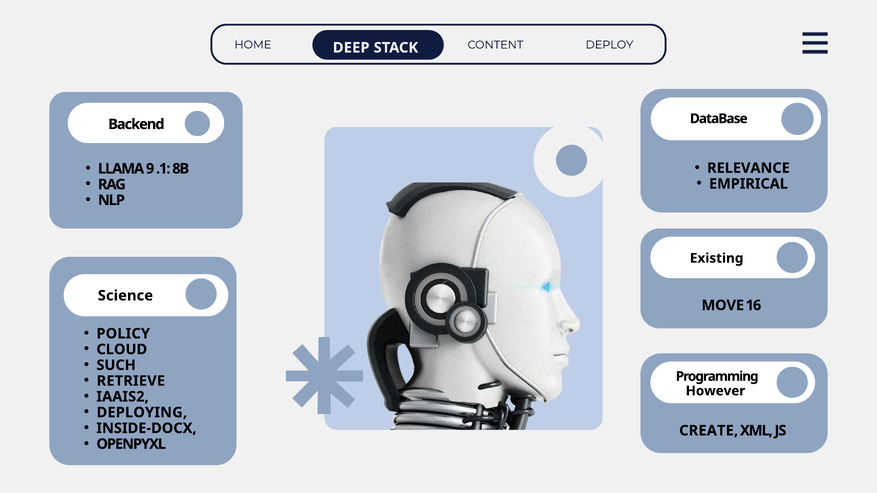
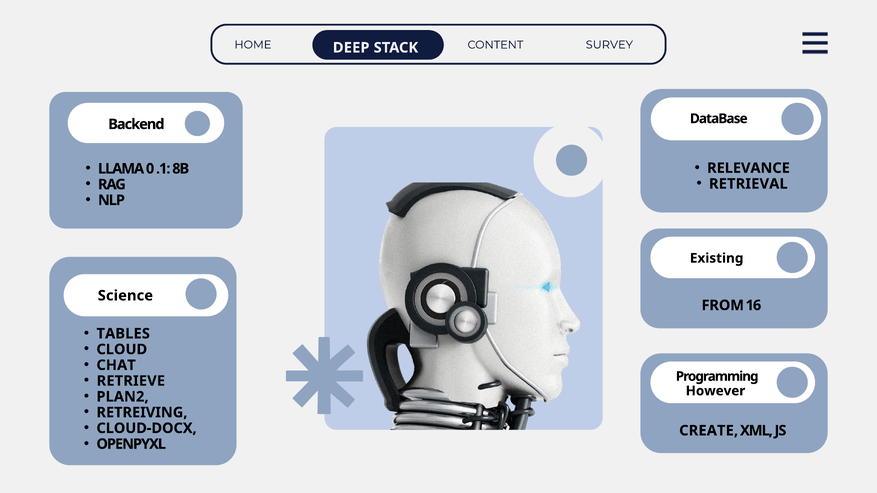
DEPLOY: DEPLOY -> SURVEY (609, 45)
9: 9 -> 0 (150, 169)
EMPIRICAL: EMPIRICAL -> RETRIEVAL (748, 184)
MOVE: MOVE -> FROM (723, 306)
POLICY: POLICY -> TABLES (123, 334)
SUCH: SUCH -> CHAT (116, 365)
IAAIS2: IAAIS2 -> PLAN2 (123, 397)
DEPLOYING: DEPLOYING -> RETREIVING (142, 413)
INSIDE-DOCX: INSIDE-DOCX -> CLOUD-DOCX (147, 428)
